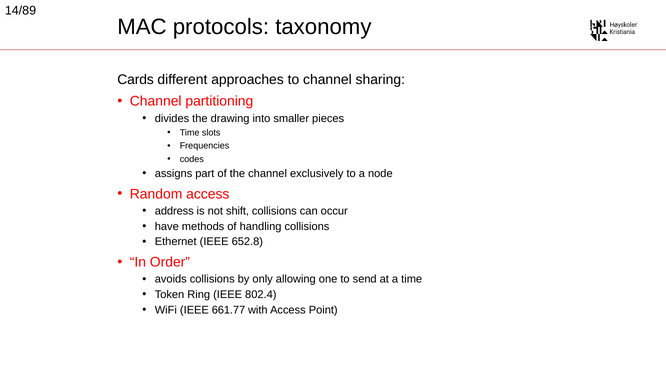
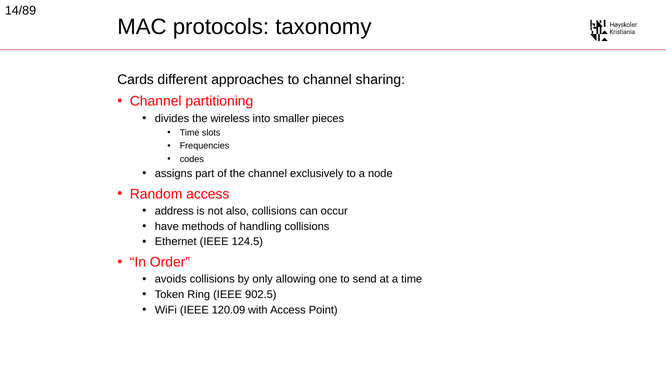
drawing: drawing -> wireless (230, 118)
shift: shift -> also (238, 211)
652.8: 652.8 -> 124.5 (247, 242)
802.4: 802.4 -> 902.5 (261, 294)
661.77: 661.77 -> 120.09 (228, 310)
